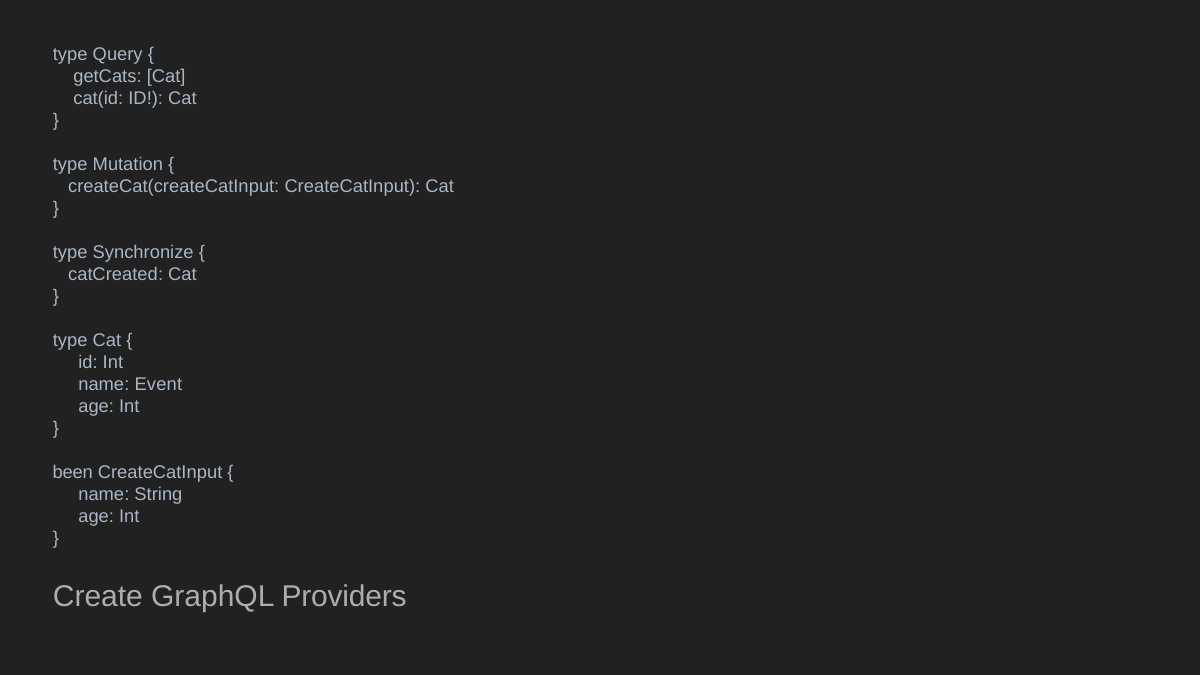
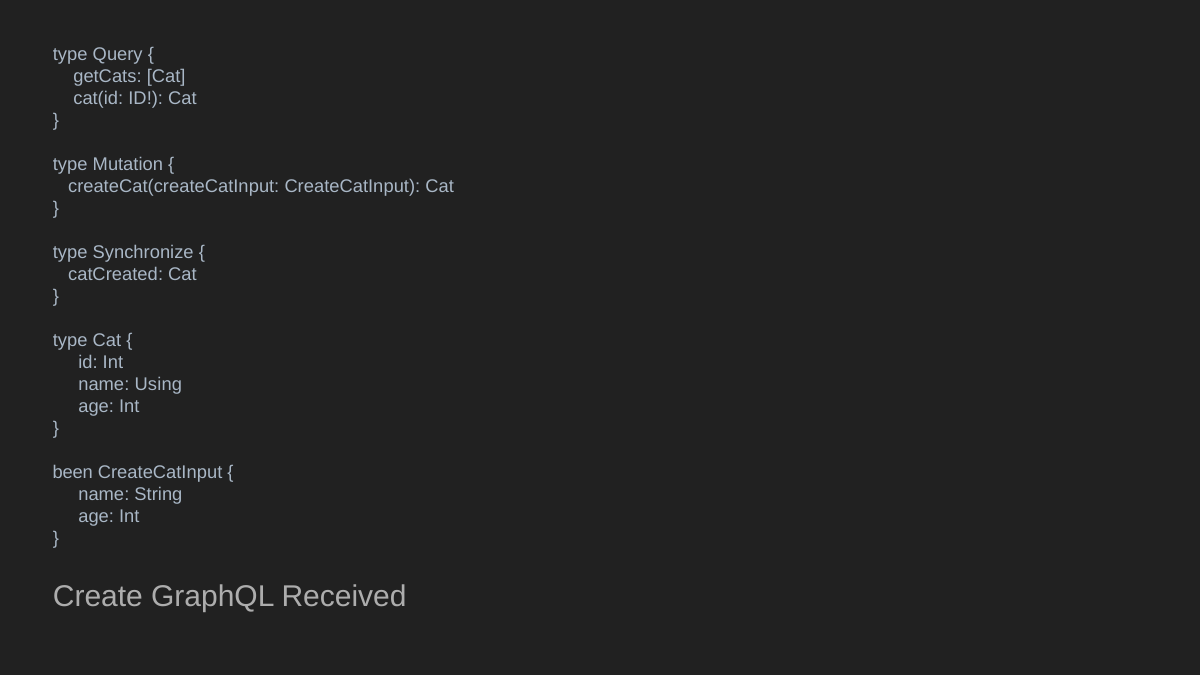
Event: Event -> Using (158, 385)
Providers: Providers -> Received (344, 597)
